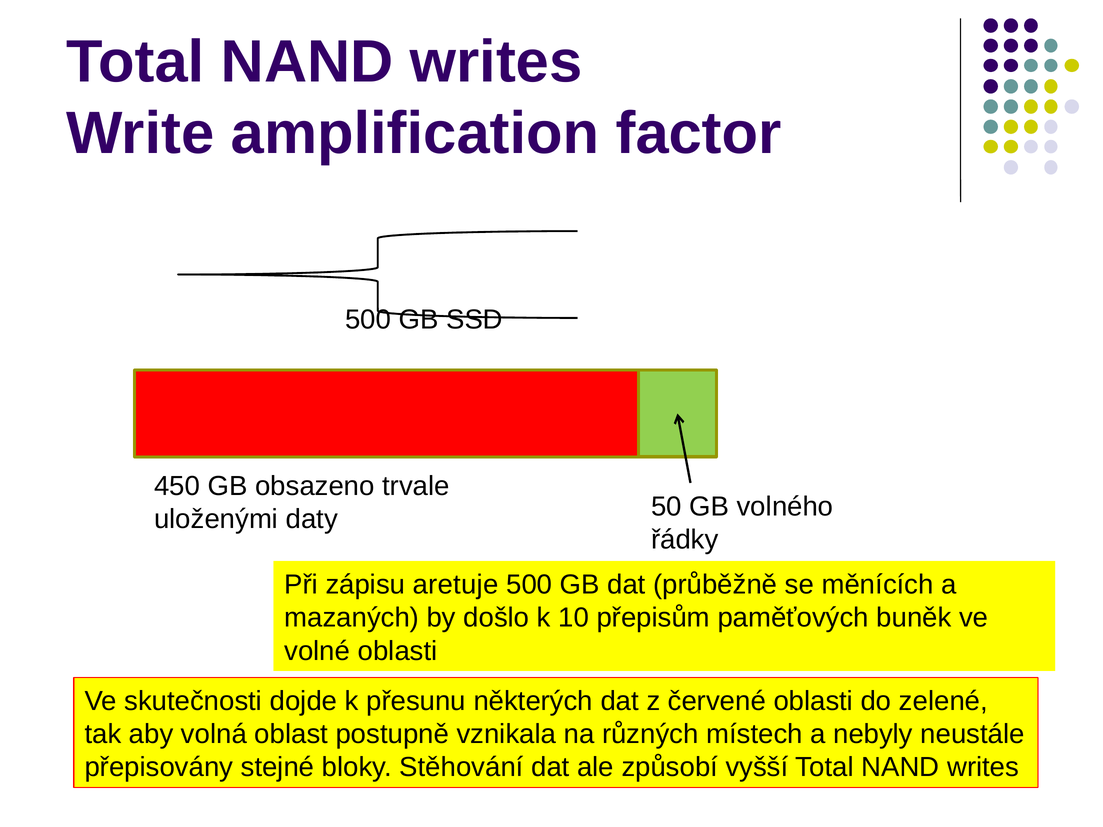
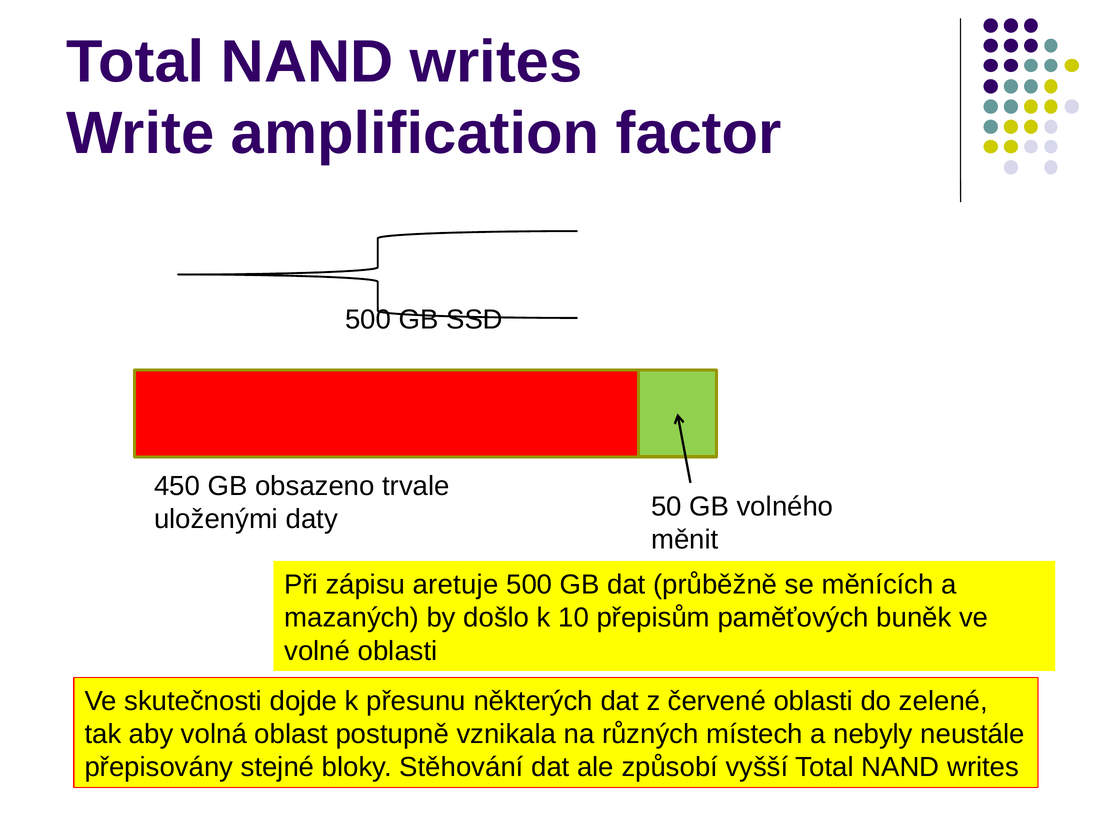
řádky: řádky -> měnit (685, 540)
